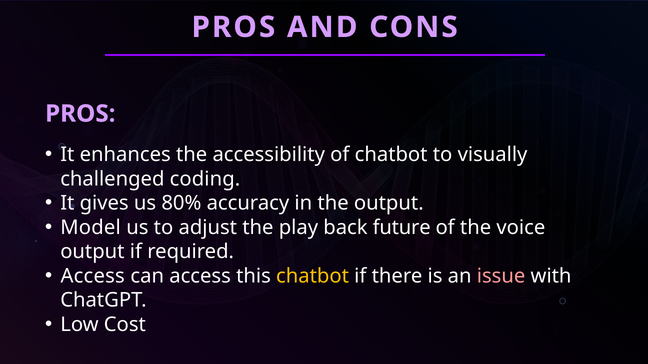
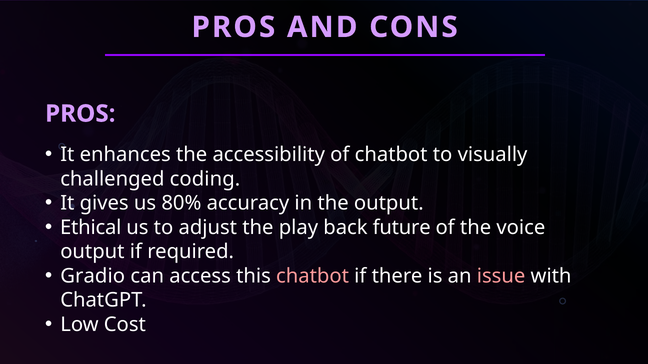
Model: Model -> Ethical (91, 228)
Access: Access -> Gradio (93, 276)
chatbot colour: yellow -> pink (313, 276)
